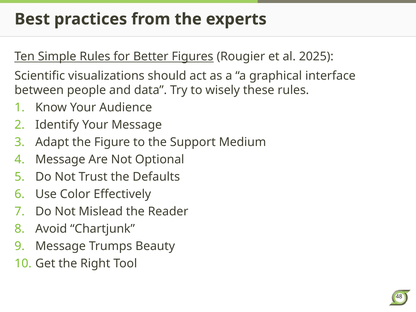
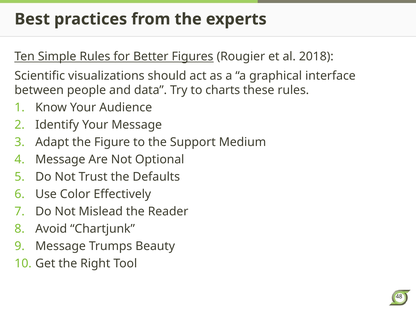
2025: 2025 -> 2018 (316, 56)
wisely: wisely -> charts (223, 90)
